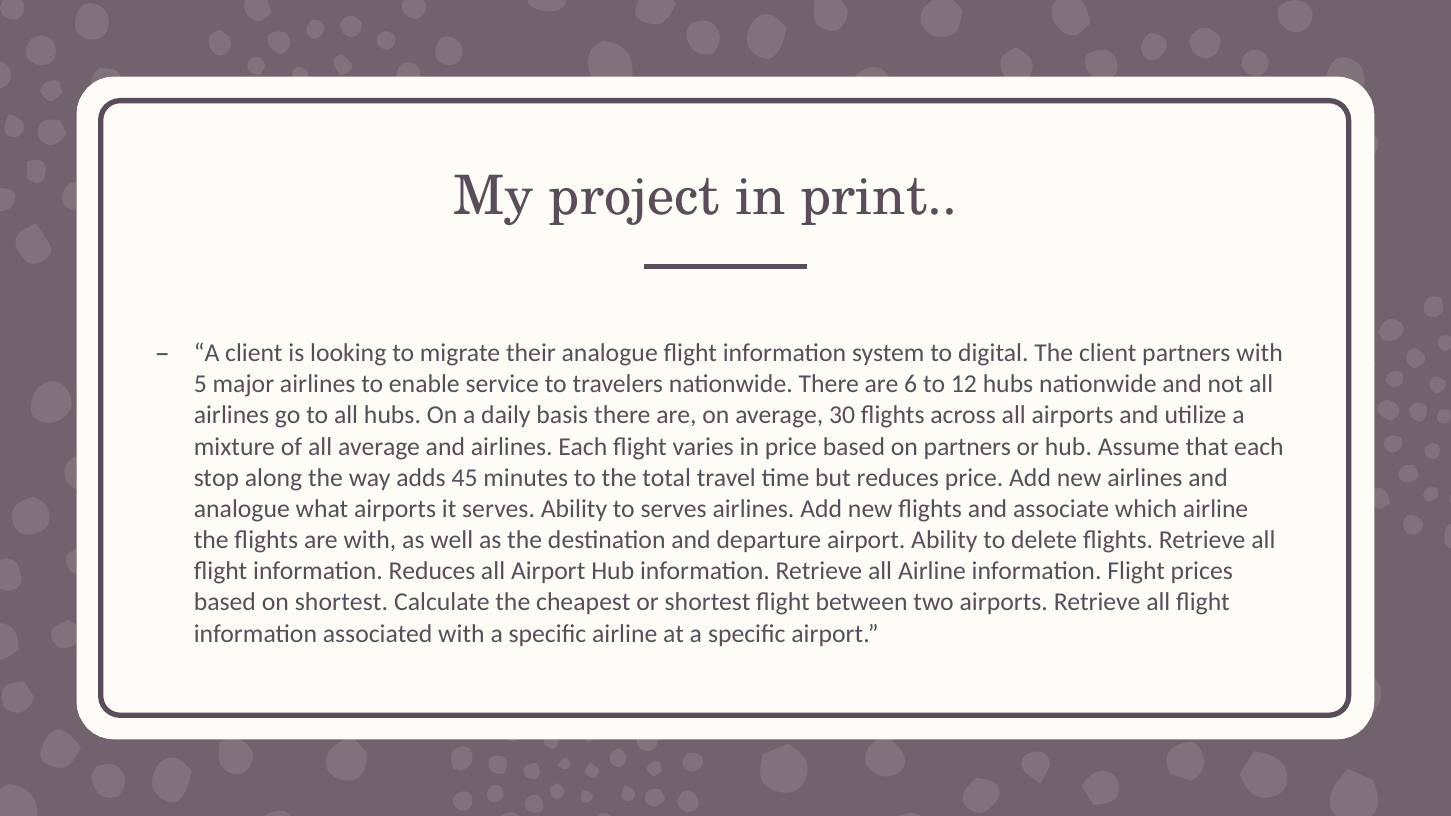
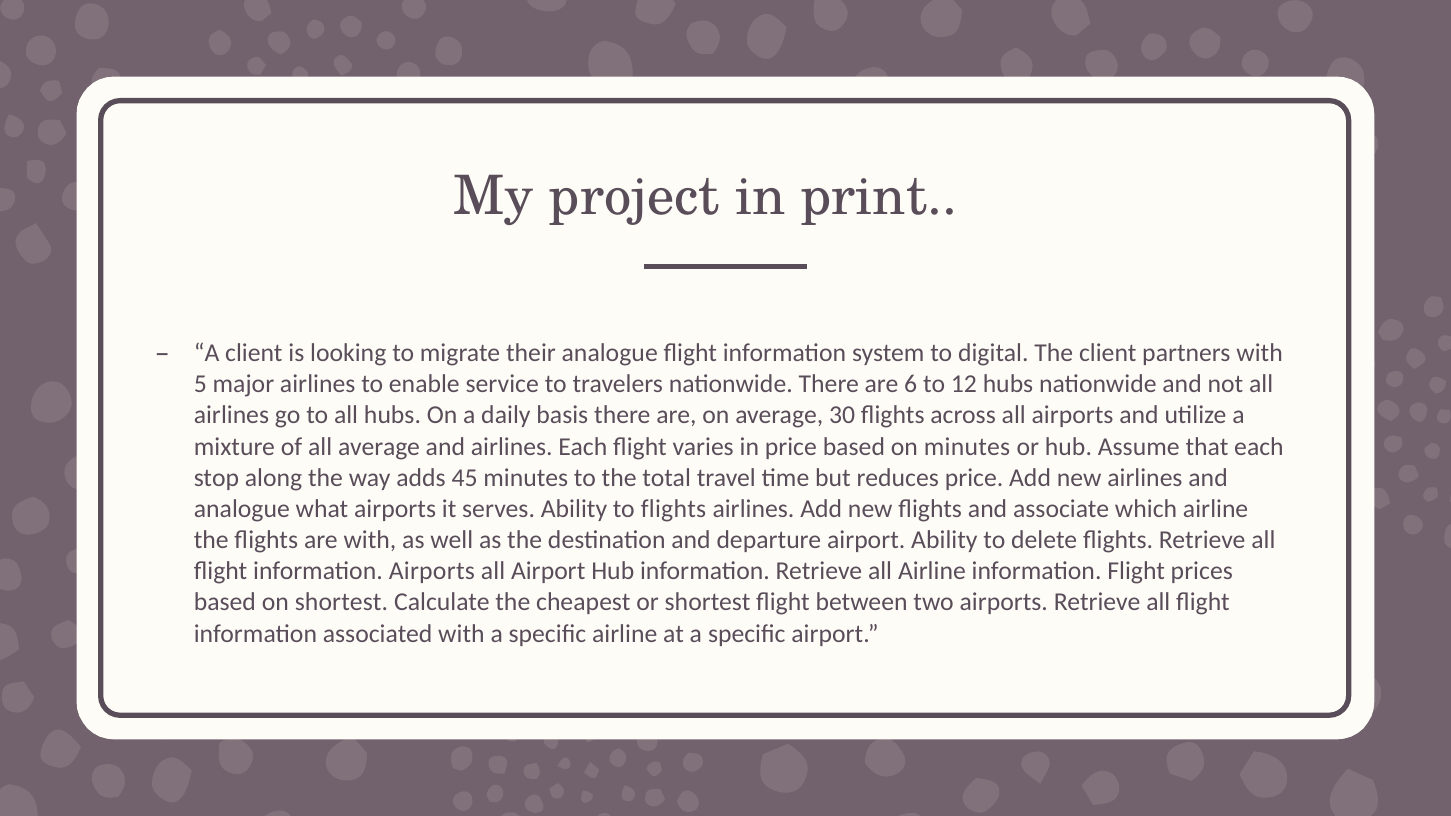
on partners: partners -> minutes (967, 447)
to serves: serves -> flights (674, 509)
information Reduces: Reduces -> Airports (432, 571)
